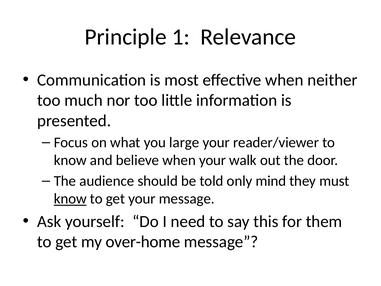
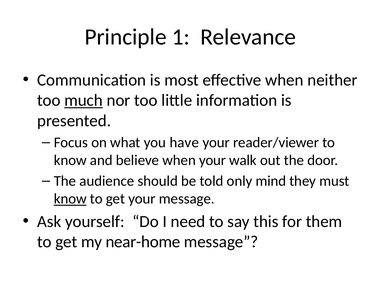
much underline: none -> present (84, 100)
large: large -> have (184, 142)
over-home: over-home -> near-home (143, 242)
